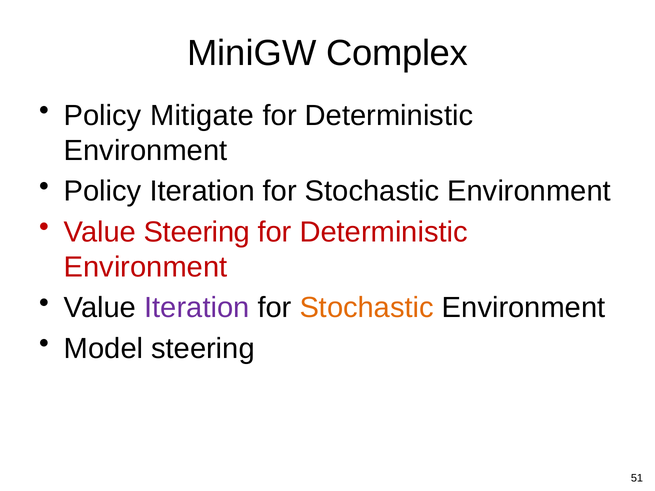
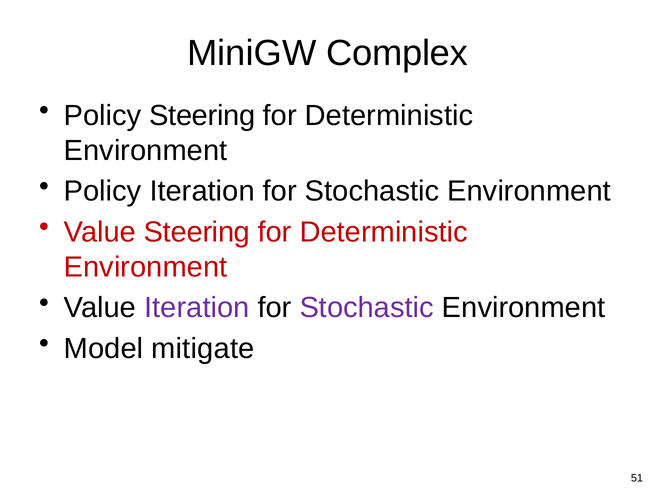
Policy Mitigate: Mitigate -> Steering (202, 116)
Stochastic colour: orange -> purple (367, 308)
Model steering: steering -> mitigate (203, 349)
